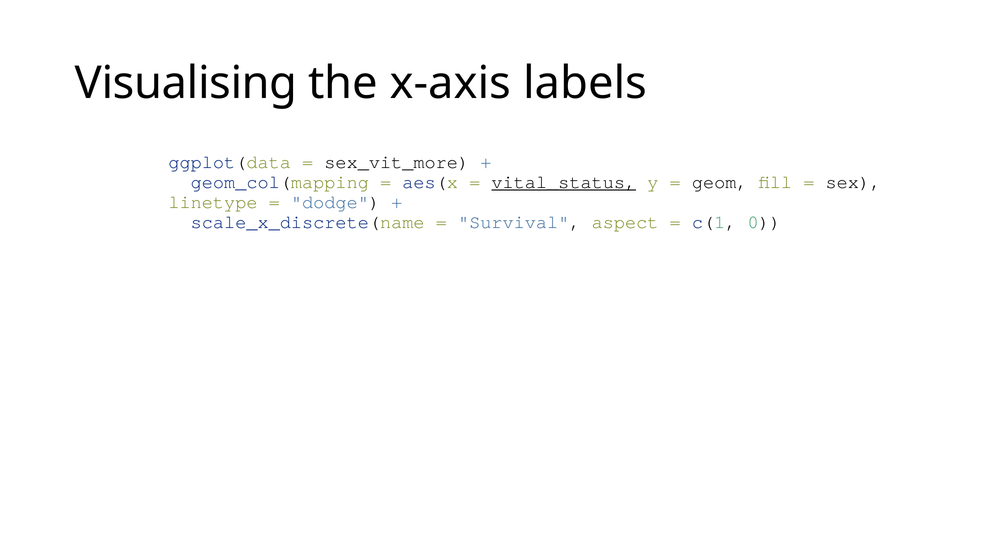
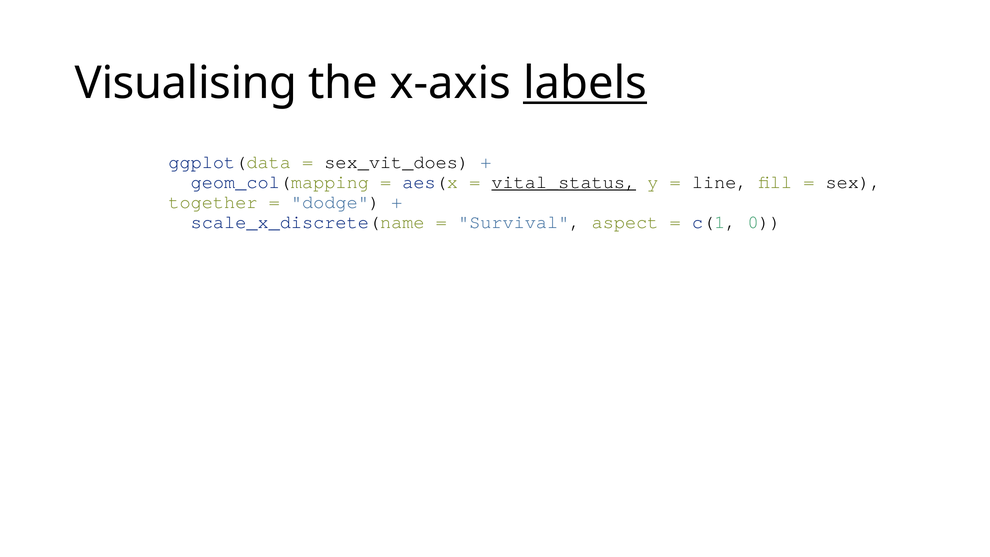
labels underline: none -> present (585, 83)
sex_vit_more: sex_vit_more -> sex_vit_does (397, 162)
geom: geom -> line (720, 182)
linetype: linetype -> together (213, 202)
